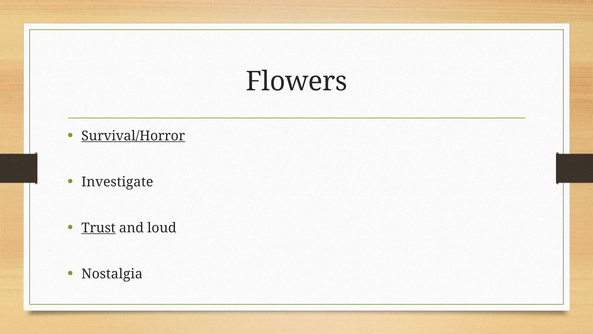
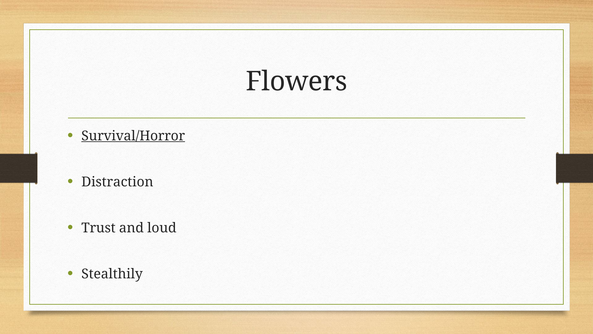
Investigate: Investigate -> Distraction (117, 182)
Trust underline: present -> none (98, 228)
Nostalgia: Nostalgia -> Stealthily (112, 274)
